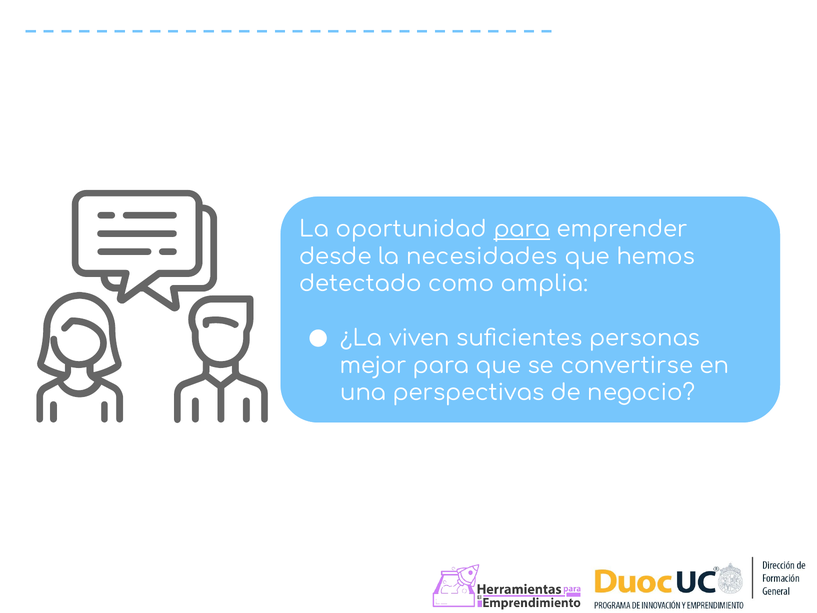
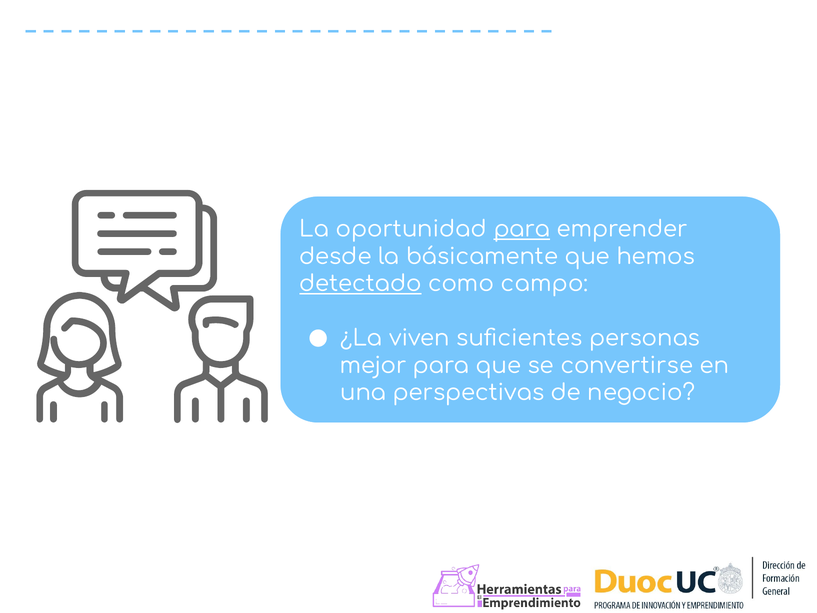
necesidades: necesidades -> básicamente (482, 256)
detectado underline: none -> present (360, 284)
amplia: amplia -> campo (544, 284)
